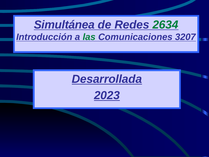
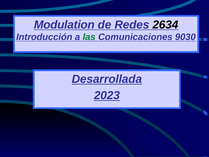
Simultánea: Simultánea -> Modulation (64, 25)
2634 colour: green -> black (165, 25)
3207: 3207 -> 9030 (185, 37)
